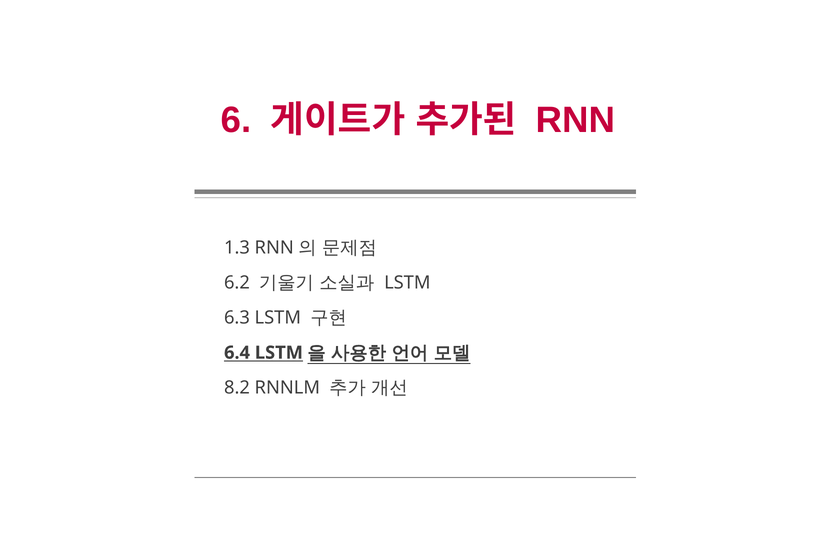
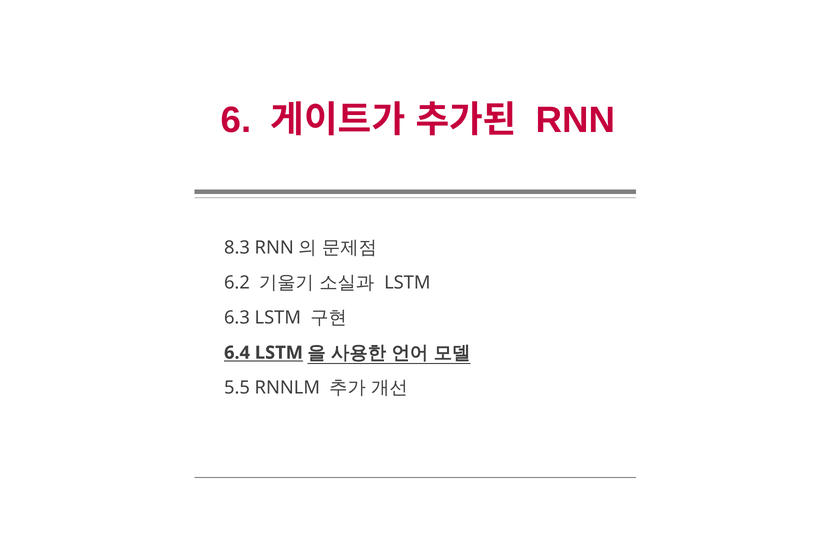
1.3: 1.3 -> 8.3 (237, 247)
8.2: 8.2 -> 5.5 (237, 388)
